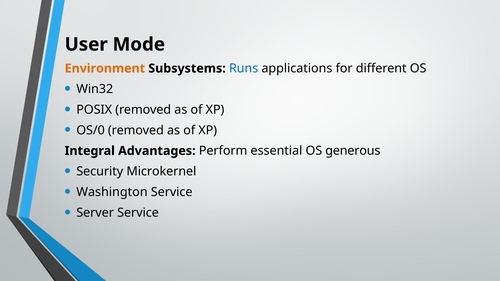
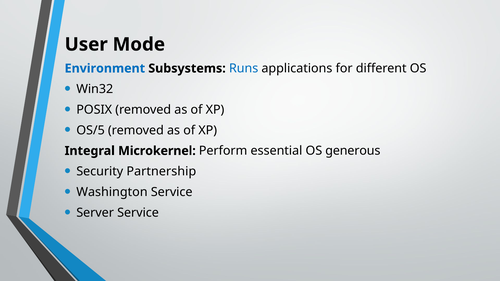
Environment colour: orange -> blue (105, 68)
OS/0: OS/0 -> OS/5 (91, 130)
Advantages: Advantages -> Microkernel (157, 151)
Microkernel: Microkernel -> Partnership (161, 172)
